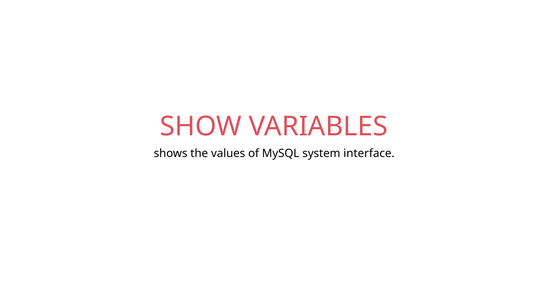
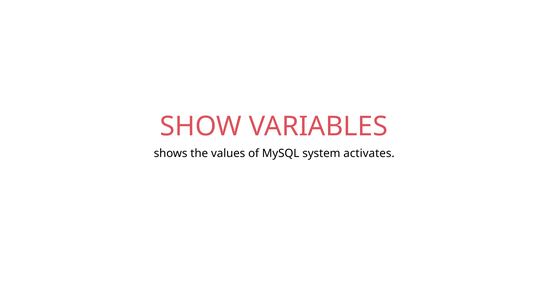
interface: interface -> activates (369, 154)
